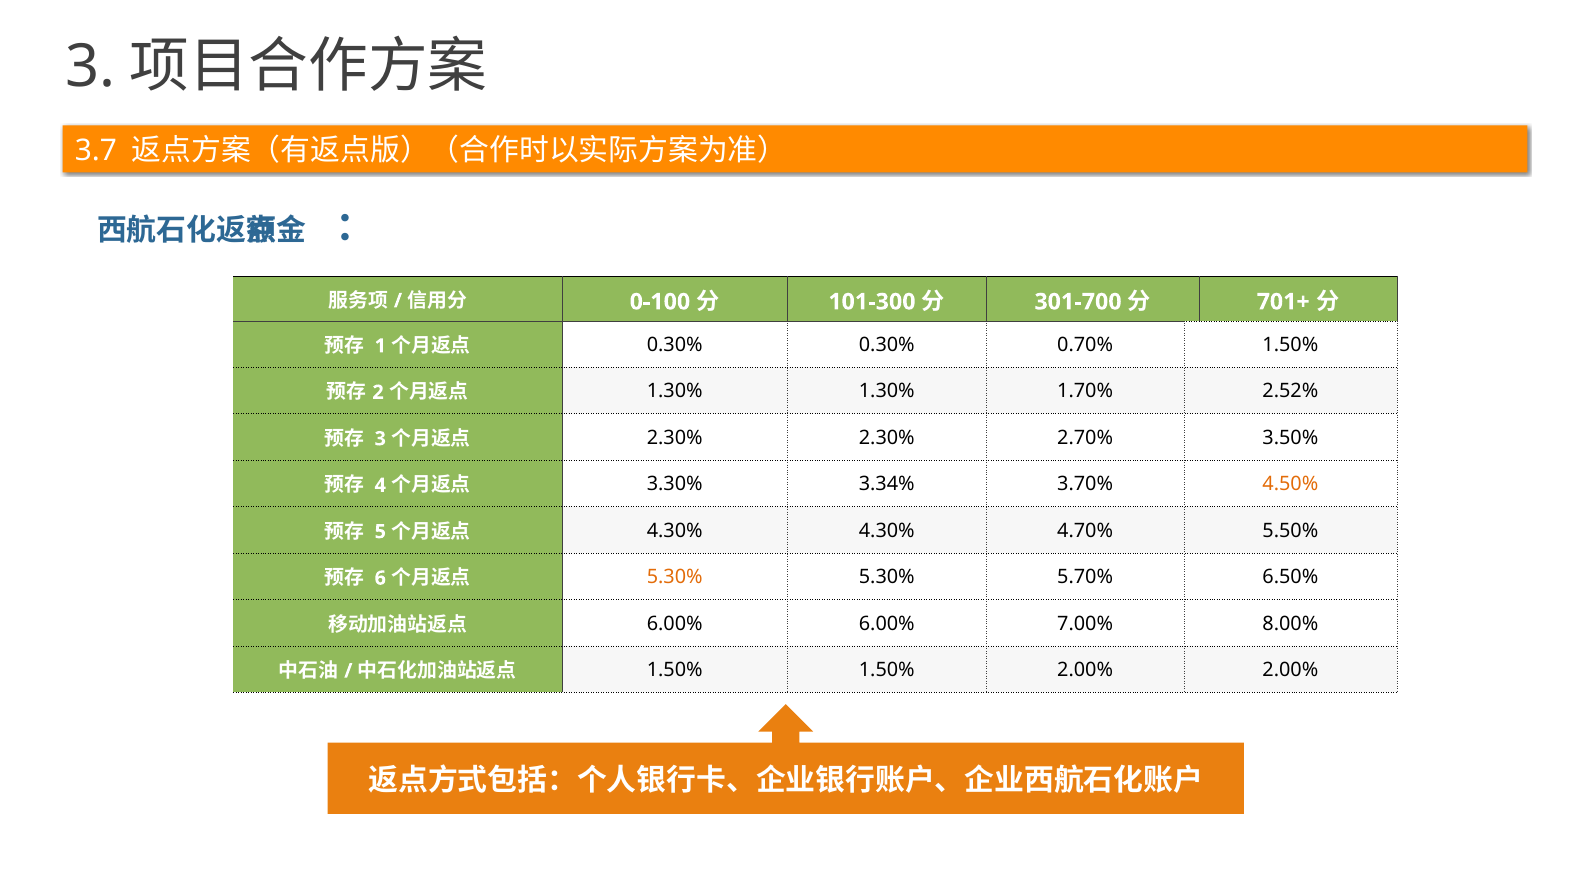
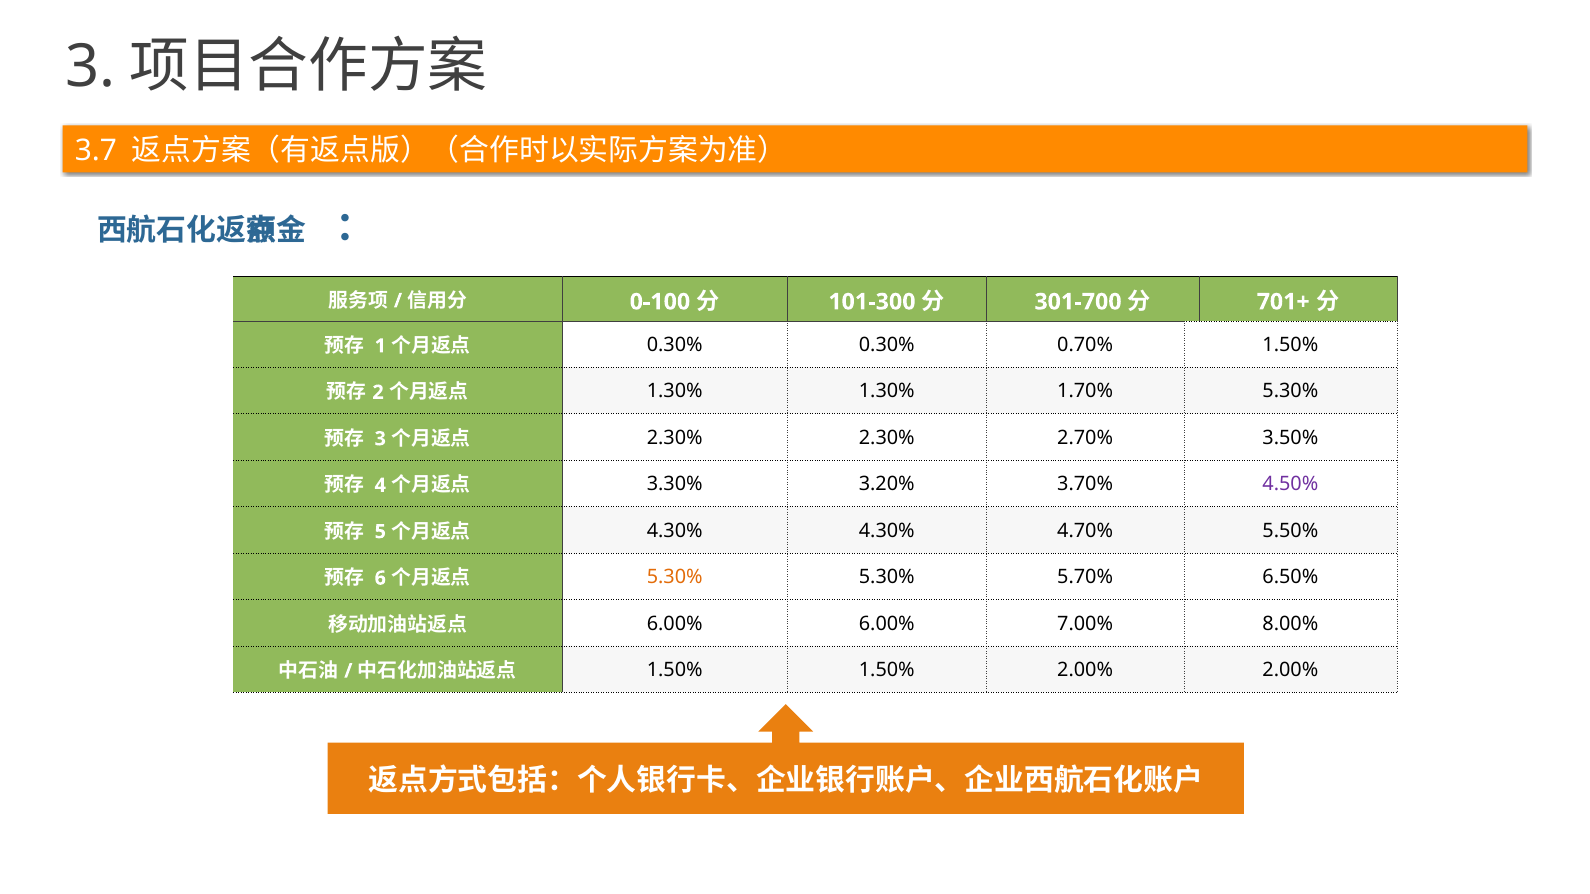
1.70% 2.52%: 2.52% -> 5.30% (1290, 392)
3.34%: 3.34% -> 3.20% (887, 485)
4.50% colour: orange -> purple (1290, 485)
